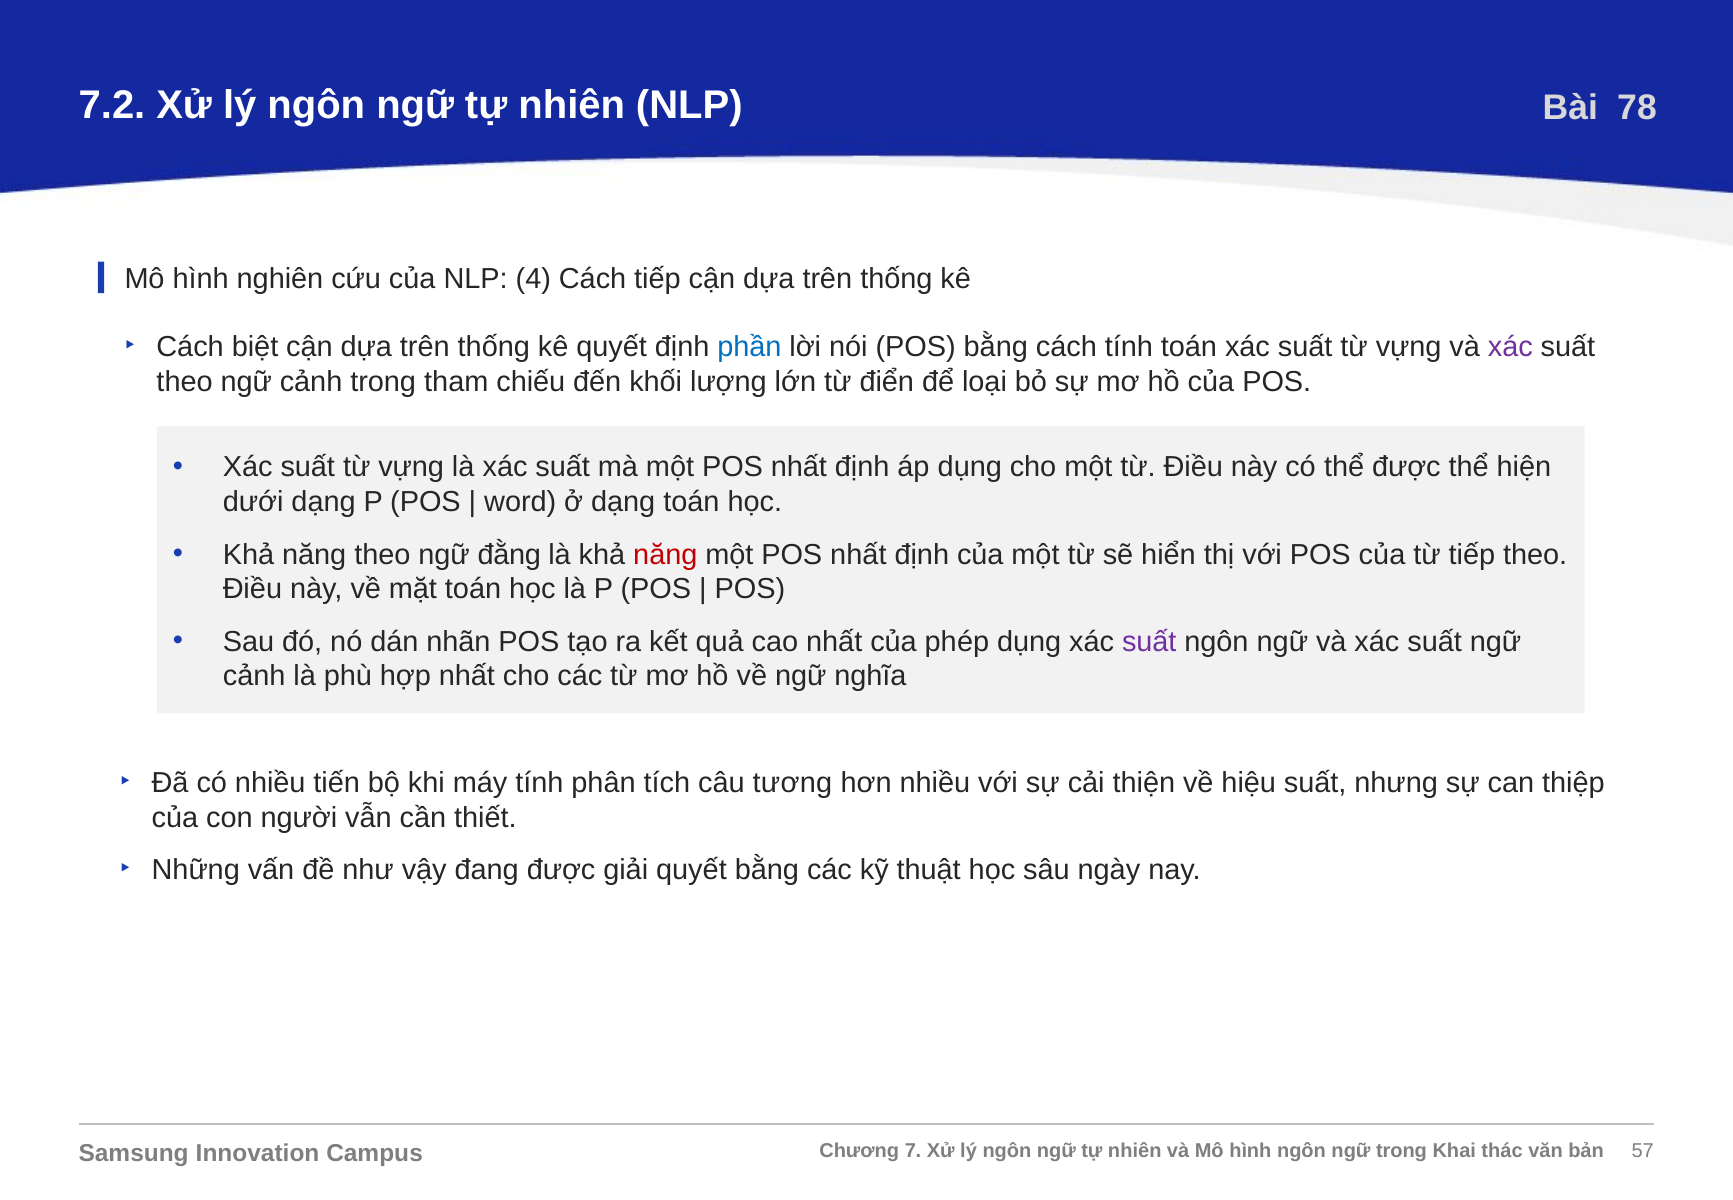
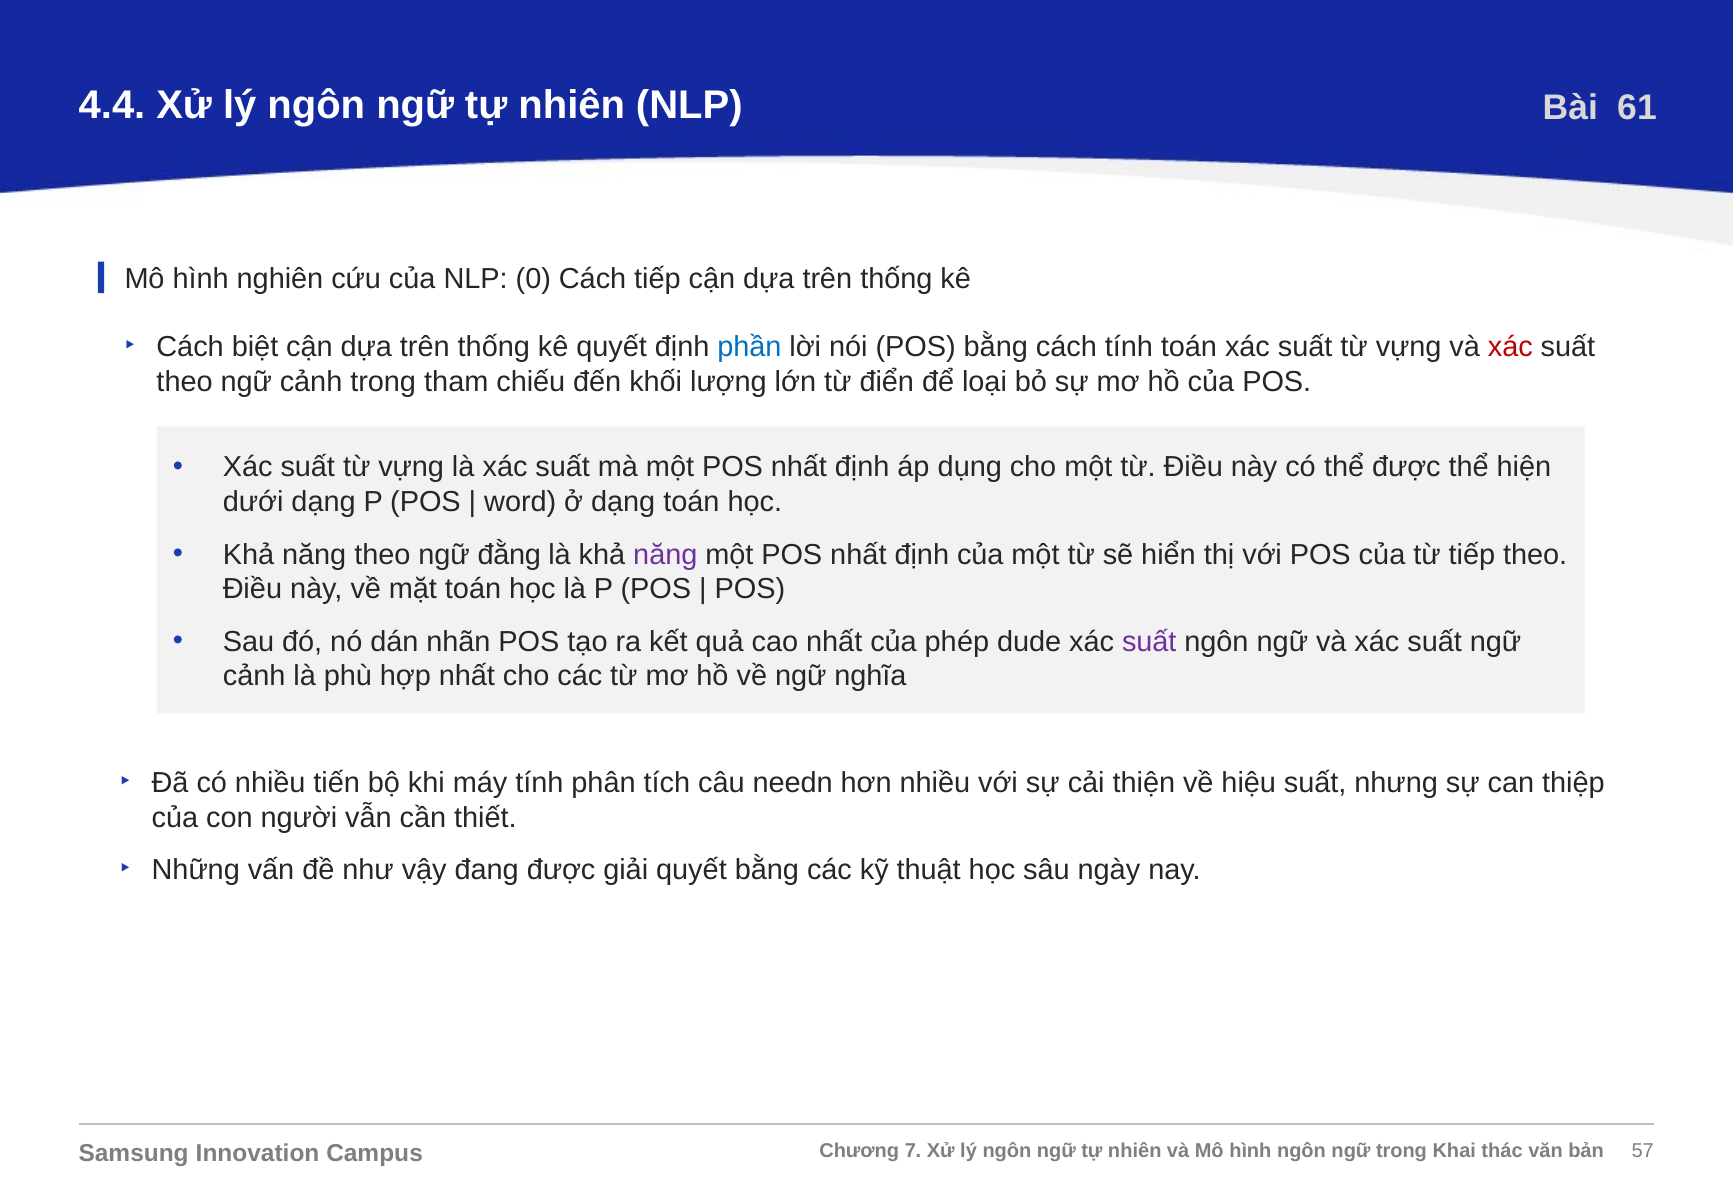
7.2: 7.2 -> 4.4 (112, 105)
78: 78 -> 61 (1637, 108)
4: 4 -> 0 (533, 279)
xác colour: purple -> red (1510, 347)
năng colour: red -> purple (665, 555)
phép dụng: dụng -> dude (1029, 642)
tương: tương -> needn (793, 783)
